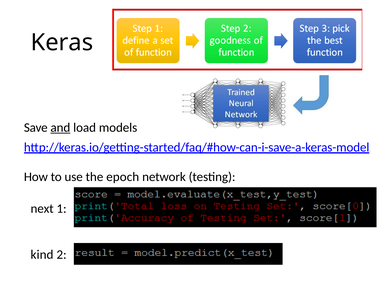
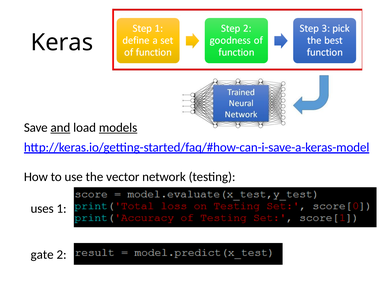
models underline: none -> present (118, 128)
epoch: epoch -> vector (123, 177)
next: next -> uses (42, 208)
kind: kind -> gate (42, 254)
